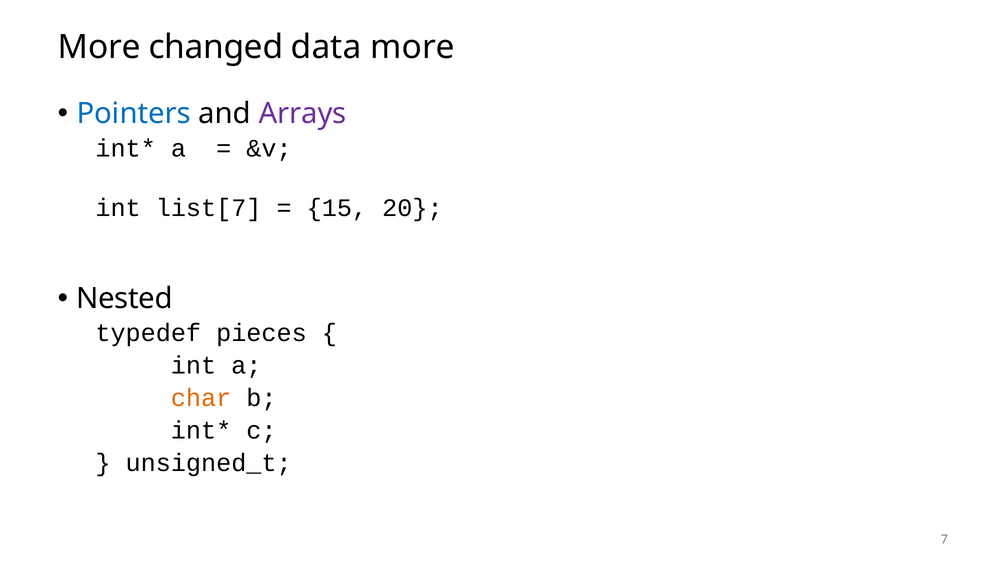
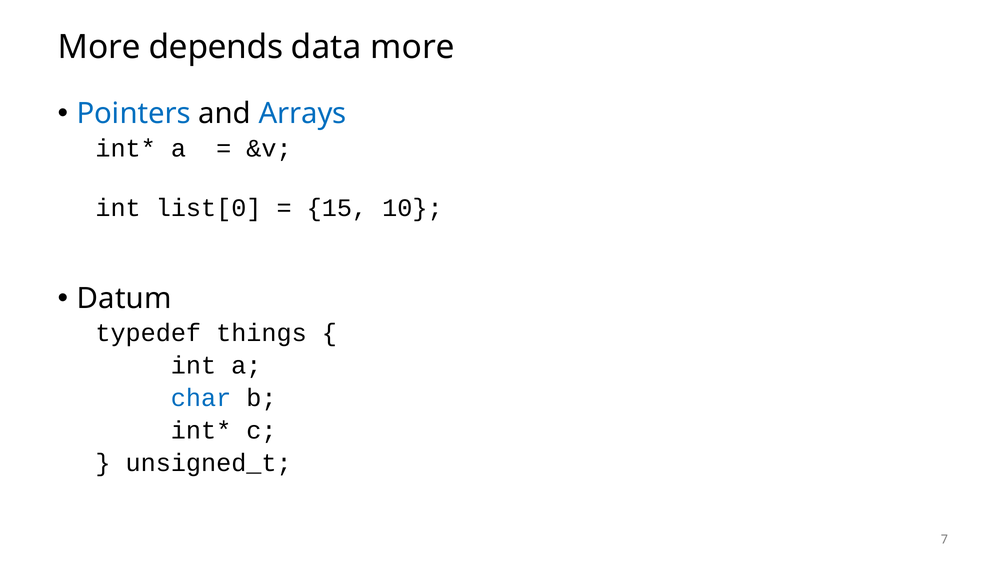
changed: changed -> depends (216, 47)
Arrays colour: purple -> blue (302, 114)
list[7: list[7 -> list[0 (209, 208)
20: 20 -> 10 (412, 208)
Nested: Nested -> Datum (124, 298)
pieces: pieces -> things (261, 333)
char colour: orange -> blue (201, 398)
